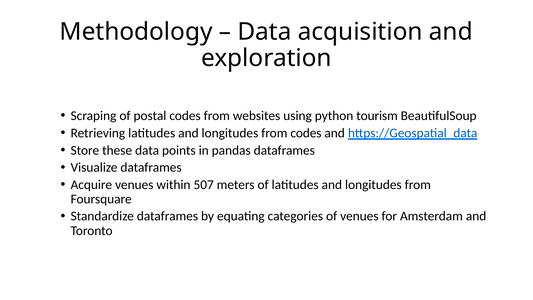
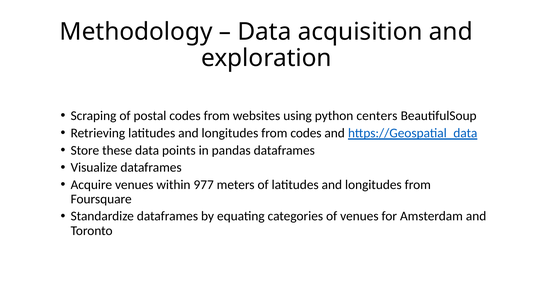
tourism: tourism -> centers (377, 116)
507: 507 -> 977 (204, 185)
